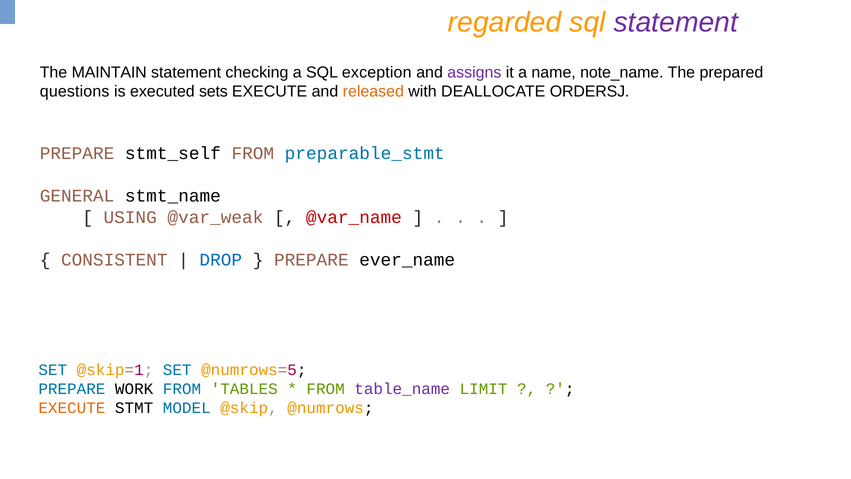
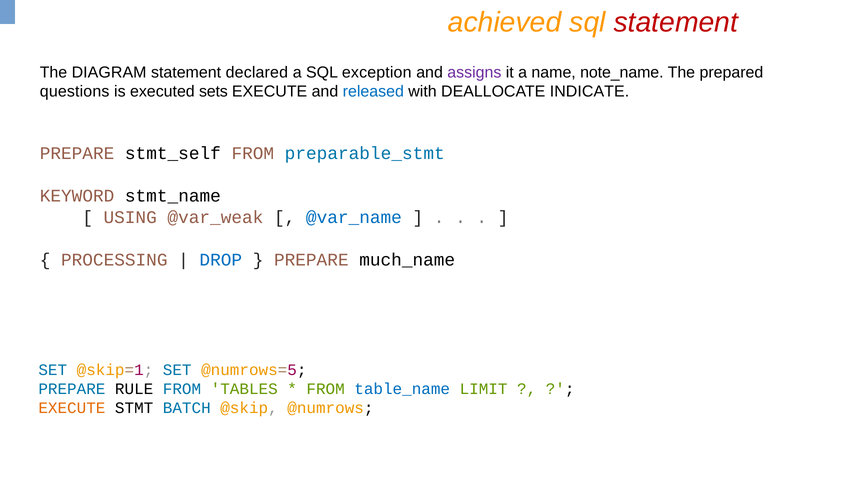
regarded: regarded -> achieved (505, 22)
statement colour: purple -> red (676, 22)
MAINTAIN: MAINTAIN -> DIAGRAM (109, 72)
checking: checking -> declared (257, 72)
released colour: orange -> blue (373, 91)
ORDERSJ: ORDERSJ -> INDICATE (589, 91)
GENERAL: GENERAL -> KEYWORD (77, 196)
@var_name colour: red -> blue (354, 217)
CONSISTENT: CONSISTENT -> PROCESSING (114, 260)
ever_name: ever_name -> much_name (407, 260)
WORK: WORK -> RULE (134, 389)
table_name colour: purple -> blue (402, 389)
MODEL: MODEL -> BATCH (187, 408)
